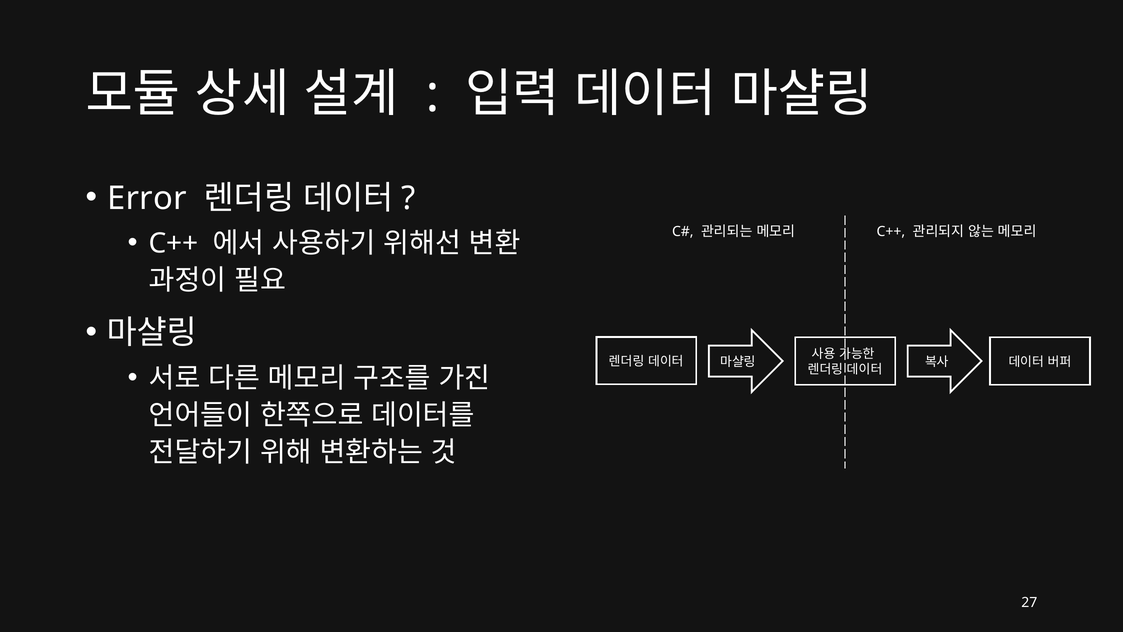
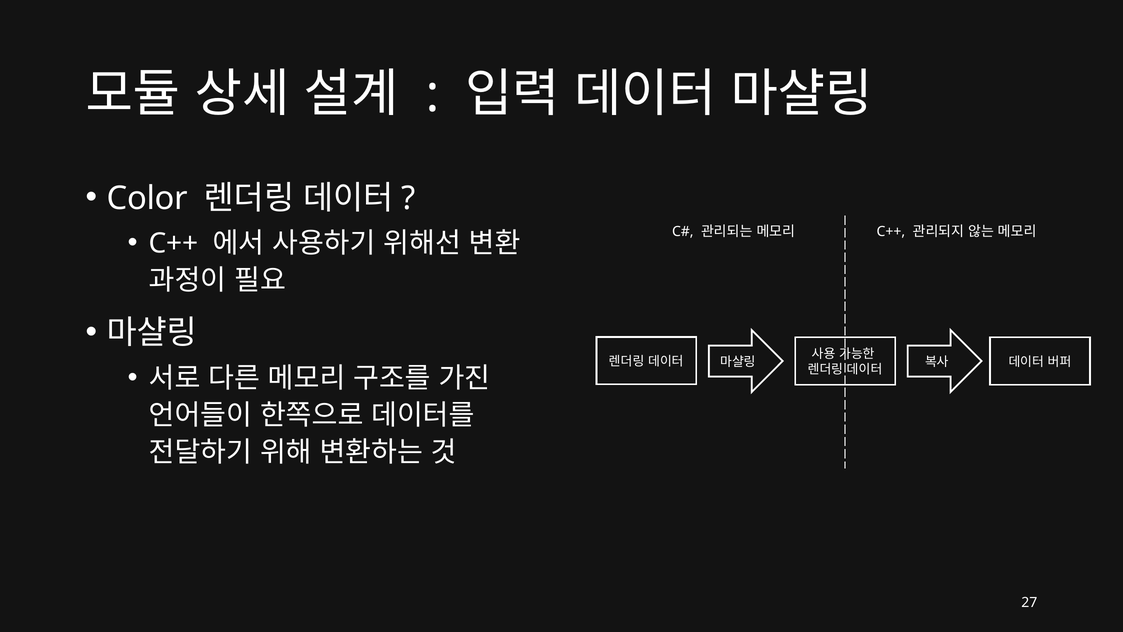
Error: Error -> Color (147, 198)
